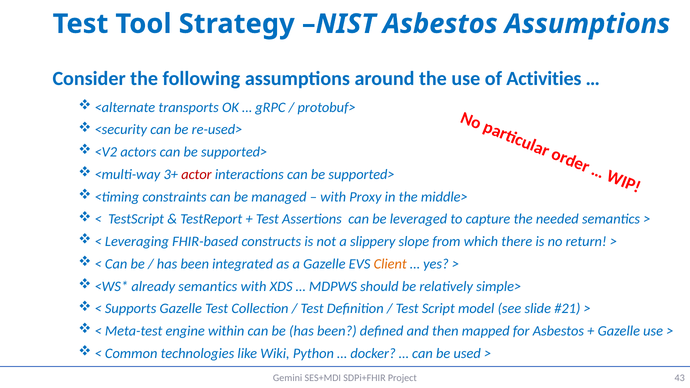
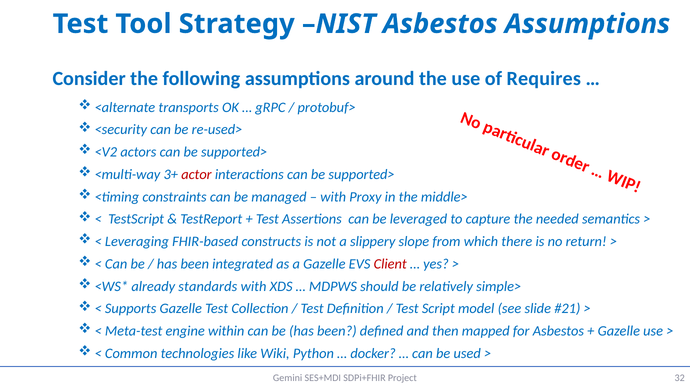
Activities: Activities -> Requires (544, 79)
Client colour: orange -> red (390, 264)
already semantics: semantics -> standards (208, 286)
43: 43 -> 32 (680, 378)
